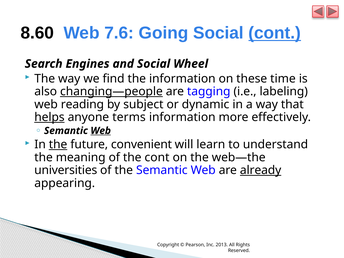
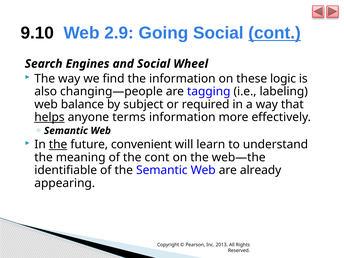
8.60: 8.60 -> 9.10 (37, 33)
7.6: 7.6 -> 2.9 (119, 33)
time: time -> logic (283, 79)
changing—people underline: present -> none (111, 92)
reading: reading -> balance (82, 104)
dynamic: dynamic -> required (206, 104)
Web underline: present -> none (101, 131)
universities: universities -> identifiable (66, 170)
already underline: present -> none (261, 170)
